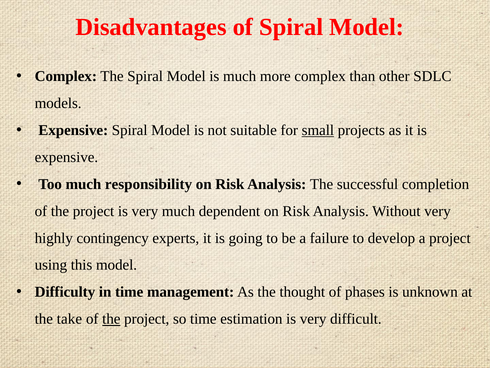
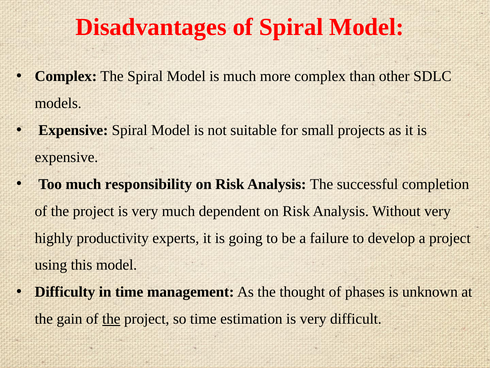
small underline: present -> none (318, 130)
contingency: contingency -> productivity (113, 238)
take: take -> gain (70, 319)
